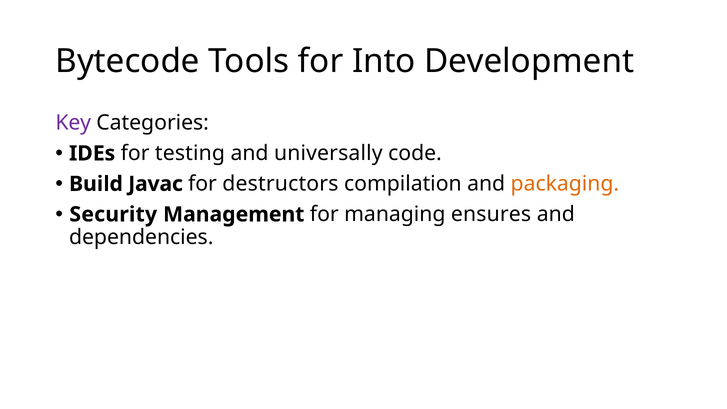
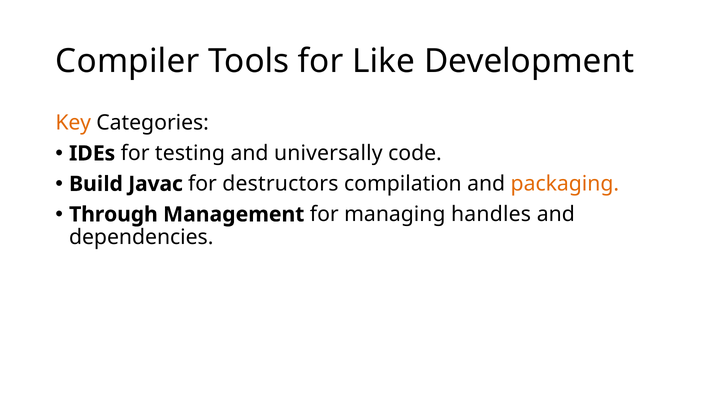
Bytecode: Bytecode -> Compiler (127, 61)
Into: Into -> Like (384, 61)
Key colour: purple -> orange (73, 123)
Security: Security -> Through (113, 214)
ensures: ensures -> handles (491, 214)
